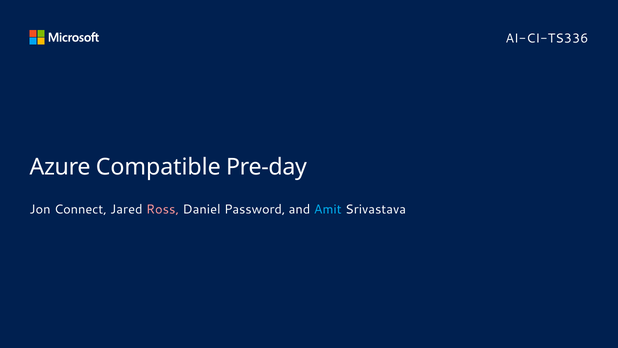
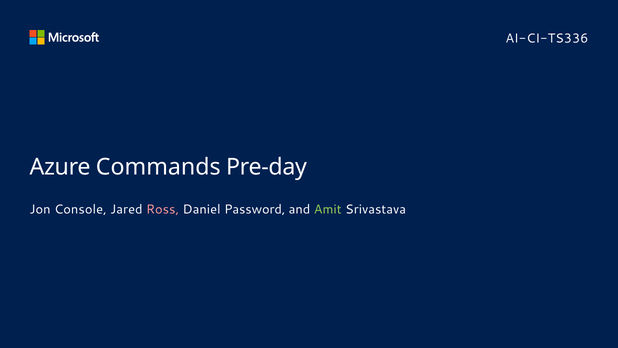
Compatible: Compatible -> Commands (158, 167)
Connect: Connect -> Console (80, 209)
Amit colour: light blue -> light green (328, 209)
